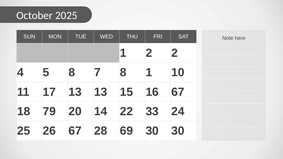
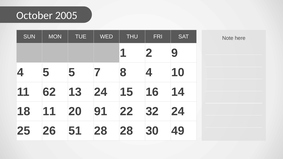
2025: 2025 -> 2005 (66, 15)
2 2: 2 -> 9 (175, 53)
5 8: 8 -> 5 (72, 73)
8 1: 1 -> 4 (149, 73)
17: 17 -> 62 (49, 92)
13 13: 13 -> 24 (101, 92)
16 67: 67 -> 14 (178, 92)
18 79: 79 -> 11 (49, 112)
14: 14 -> 91 (101, 112)
33: 33 -> 32 (152, 112)
26 67: 67 -> 51 (75, 131)
28 69: 69 -> 28 (126, 131)
30 30: 30 -> 49 (178, 131)
